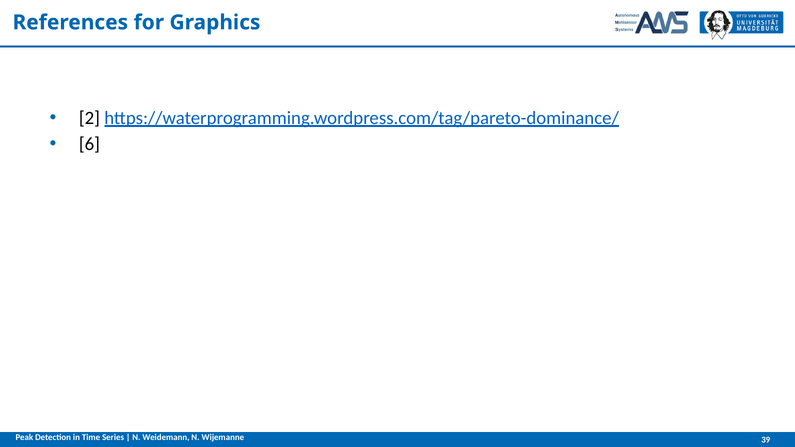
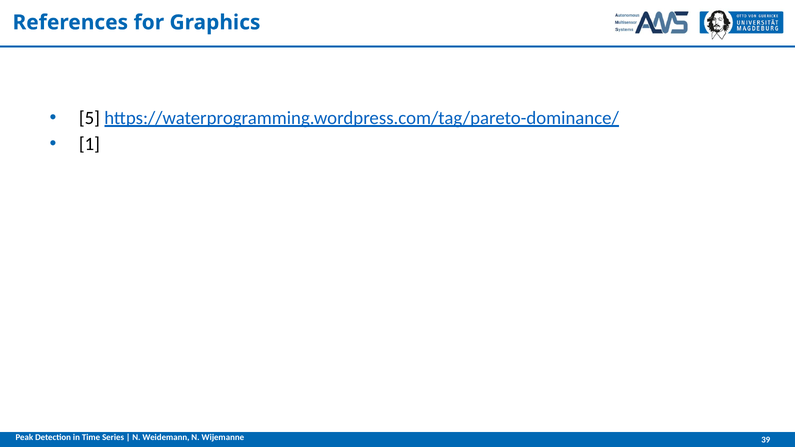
2: 2 -> 5 (89, 118)
6: 6 -> 1 (89, 144)
